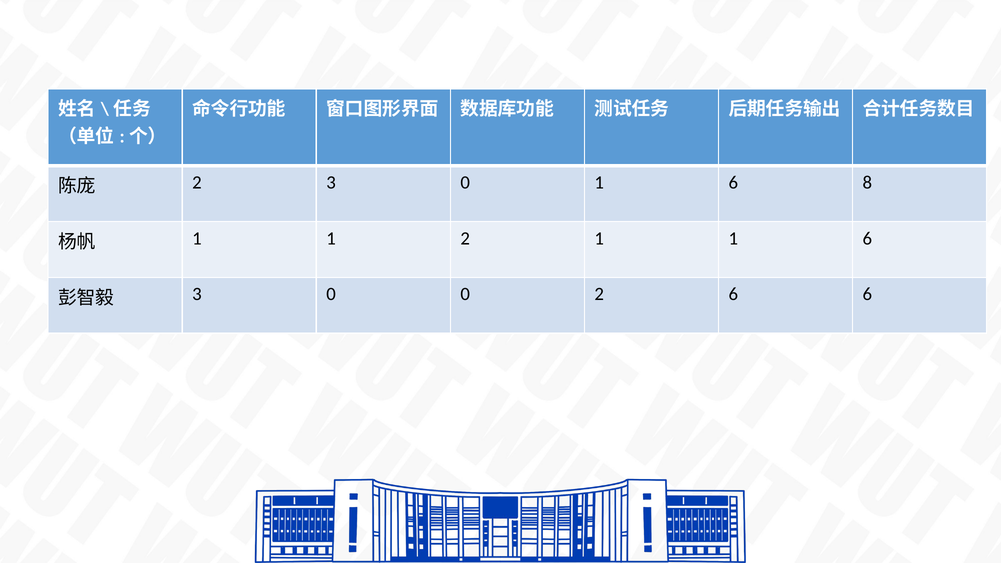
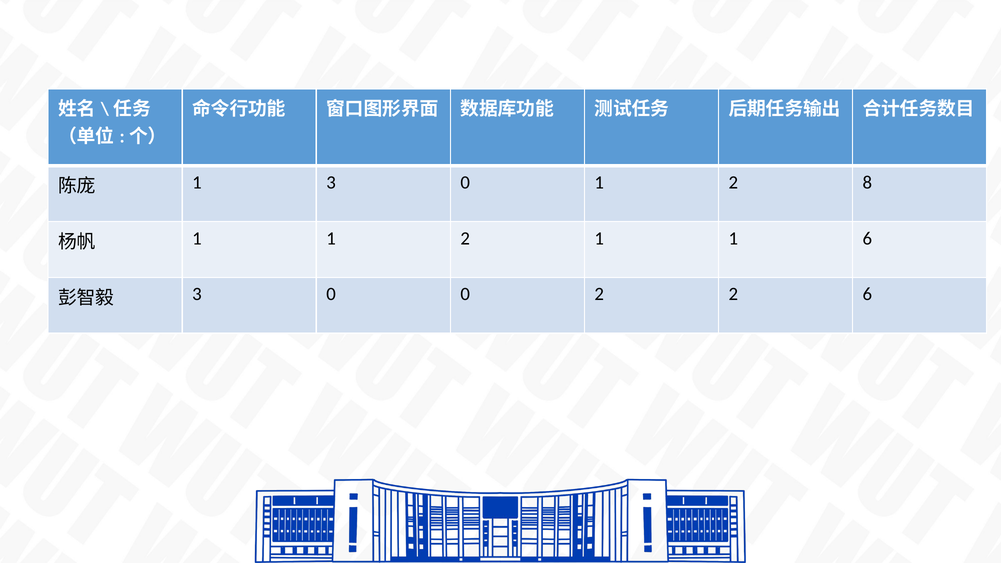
2: 2 -> 1 (197, 183)
0 1 6: 6 -> 2 (733, 183)
2 6: 6 -> 2 (733, 294)
